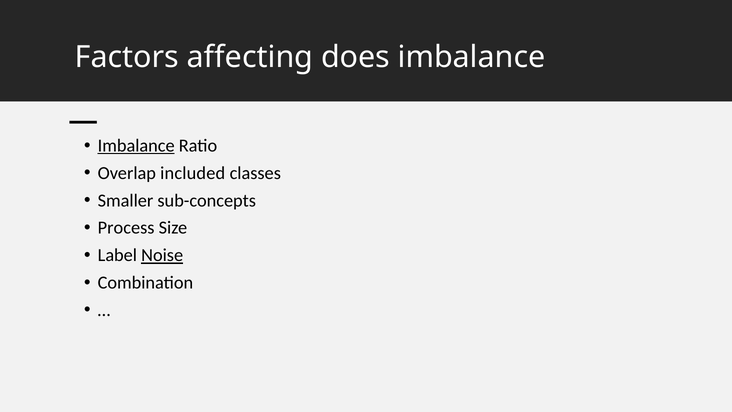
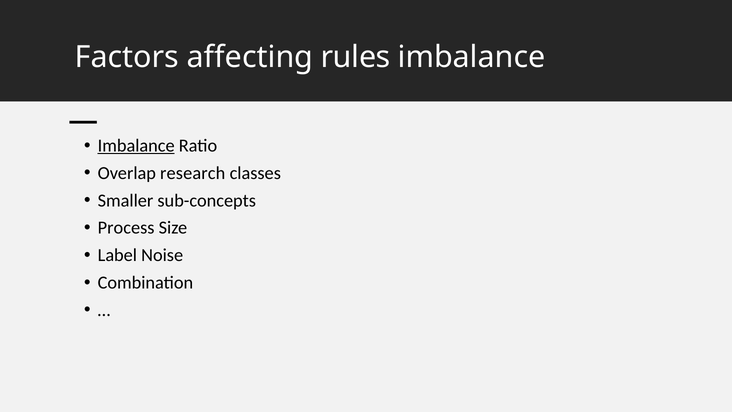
does: does -> rules (356, 57)
included: included -> research (193, 173)
Noise underline: present -> none (162, 255)
